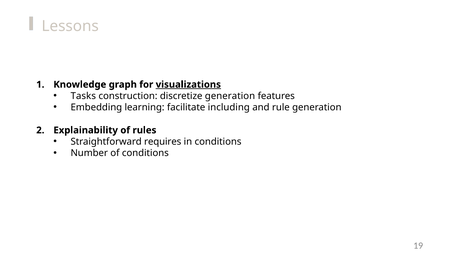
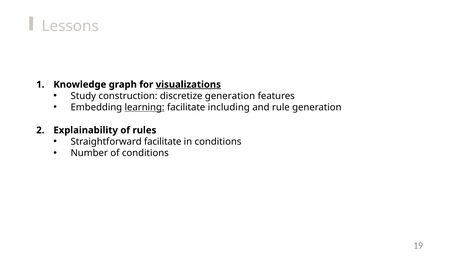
Tasks: Tasks -> Study (83, 96)
learning underline: none -> present (145, 108)
Straightforward requires: requires -> facilitate (163, 142)
